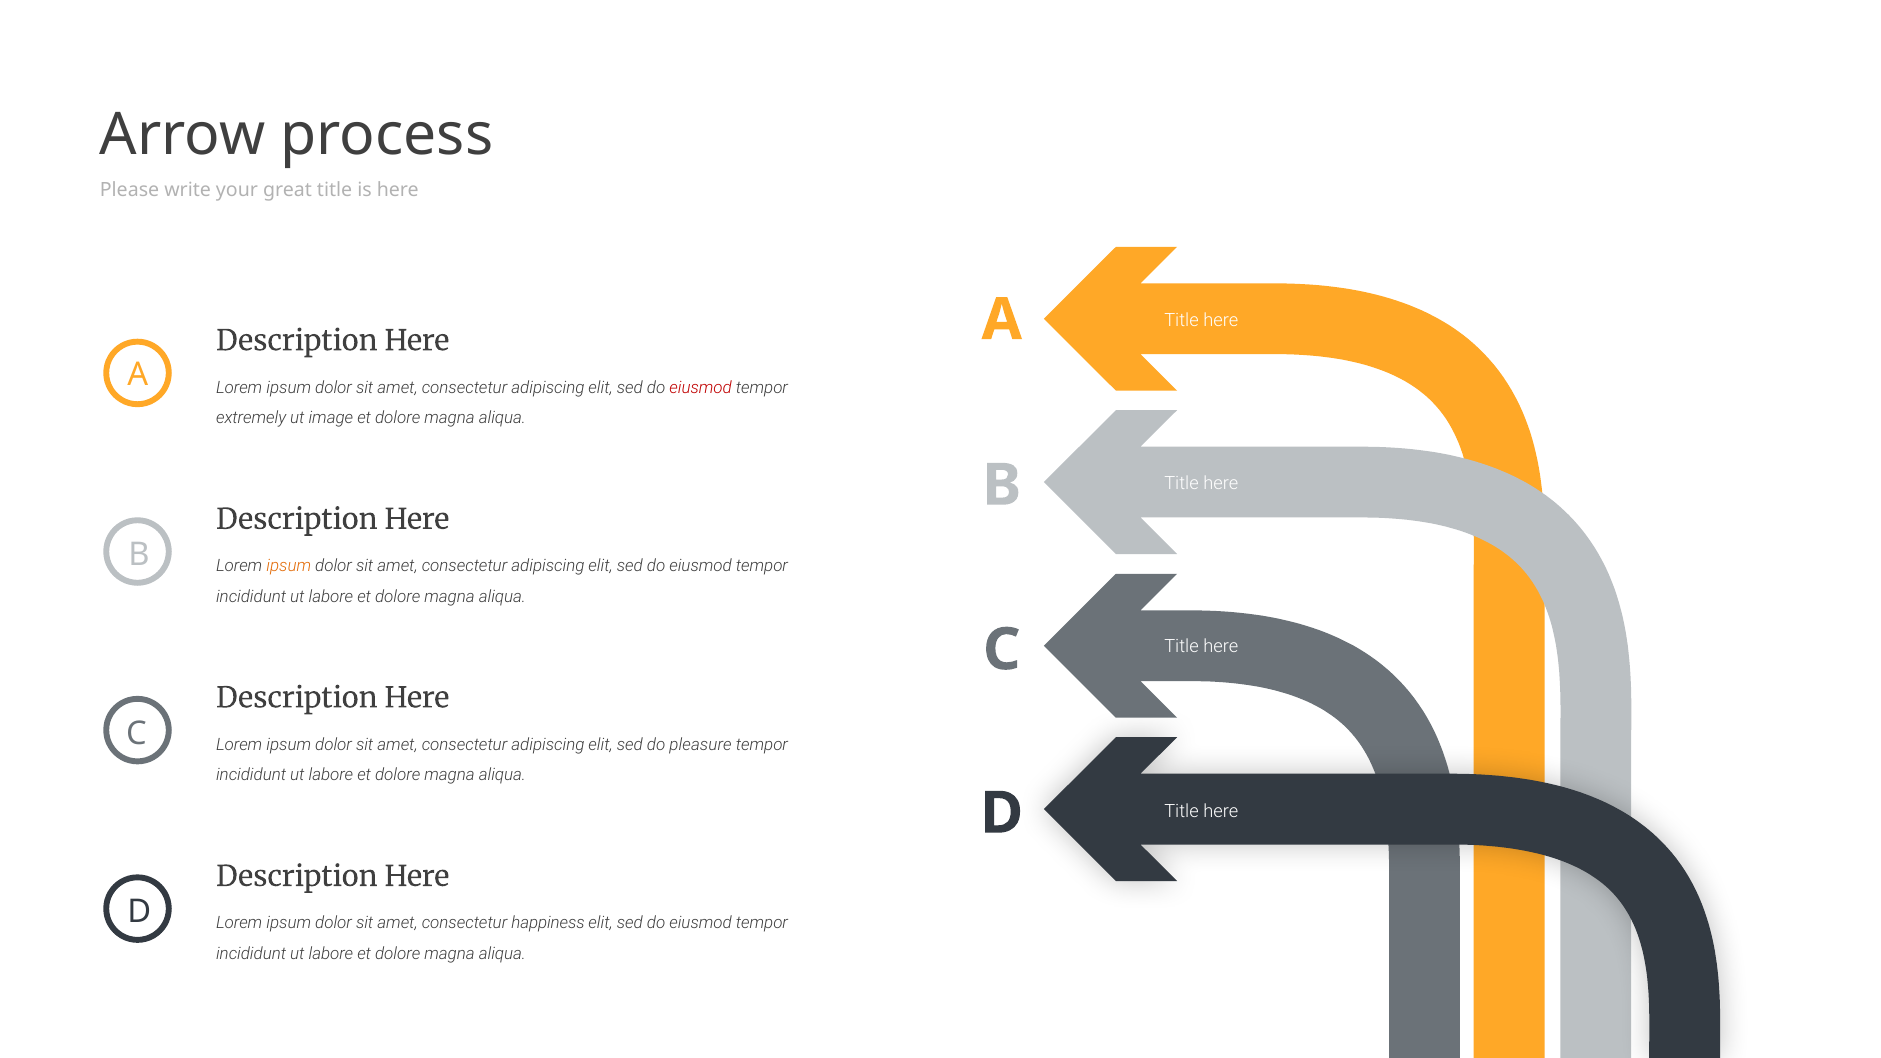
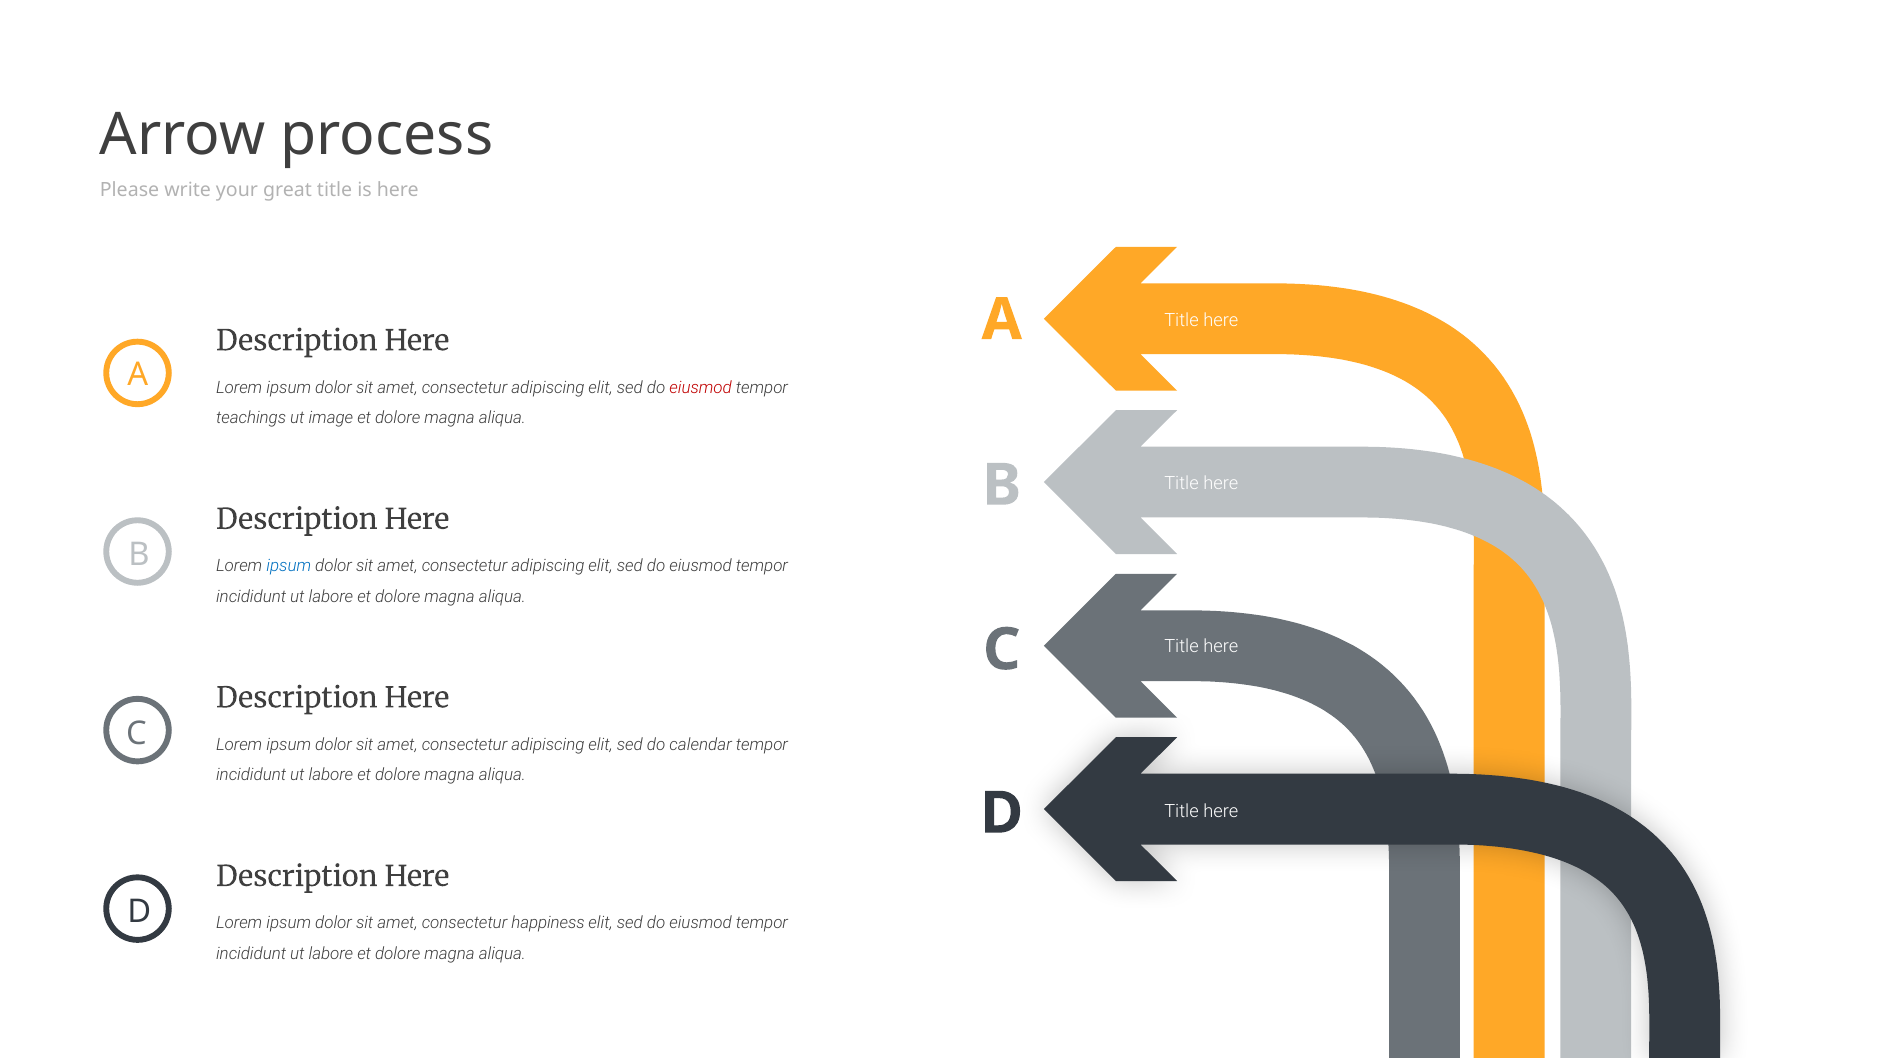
extremely: extremely -> teachings (251, 418)
ipsum colour: orange -> blue (289, 566)
pleasure: pleasure -> calendar (701, 745)
